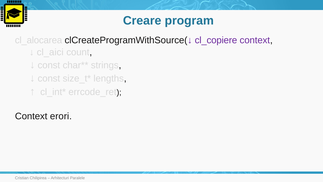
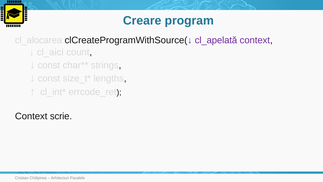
cl_copiere: cl_copiere -> cl_apelată (216, 40)
erori: erori -> scrie (61, 116)
